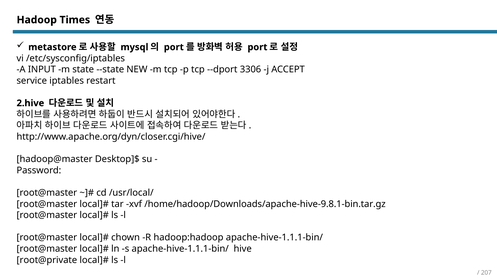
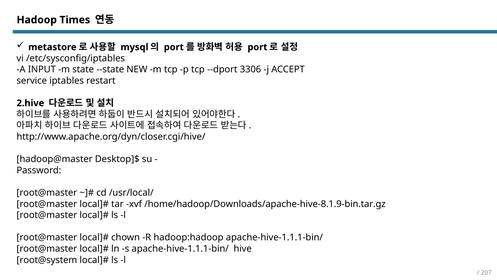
/home/hadoop/Downloads/apache-hive-9.8.1-bin.tar.gz: /home/hadoop/Downloads/apache-hive-9.8.1-bin.tar.gz -> /home/hadoop/Downloads/apache-hive-8.1.9-bin.tar.gz (265, 204)
root@private: root@private -> root@system (47, 260)
